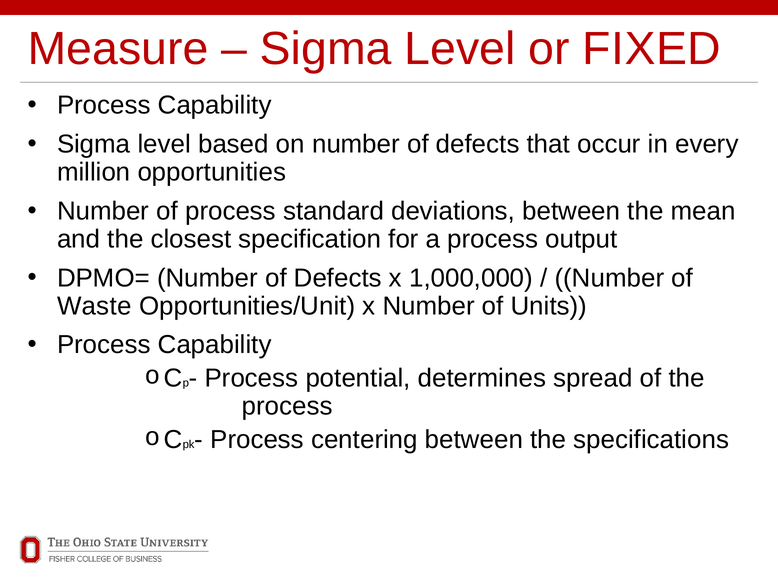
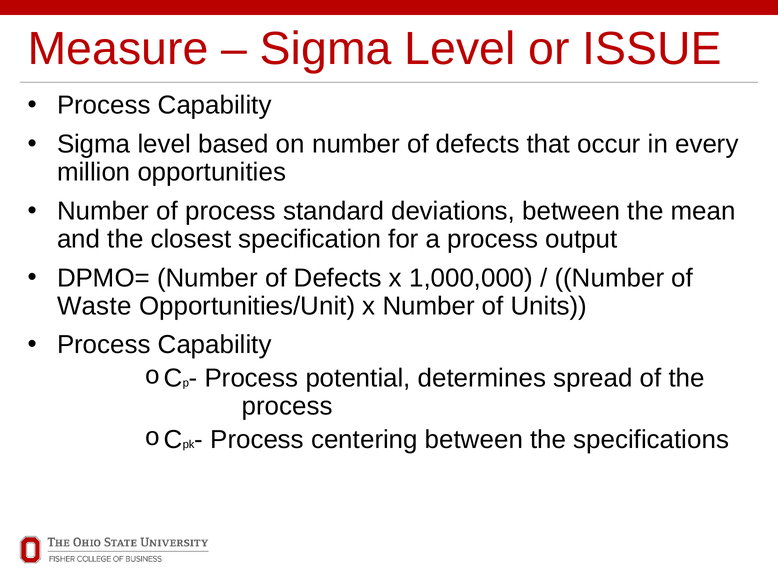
FIXED: FIXED -> ISSUE (652, 49)
